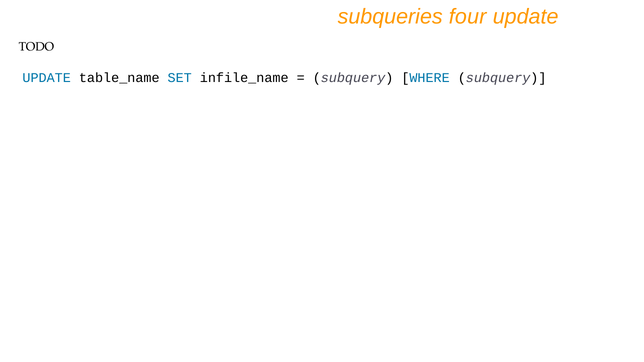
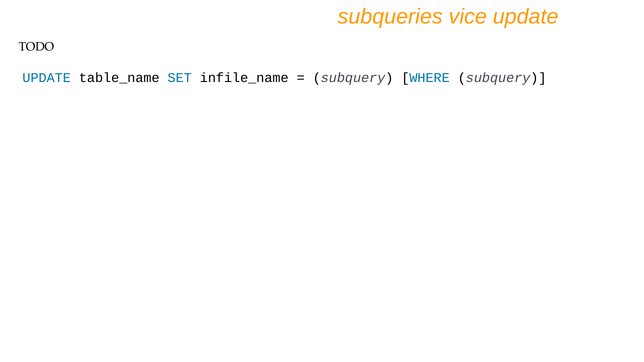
four: four -> vice (468, 17)
